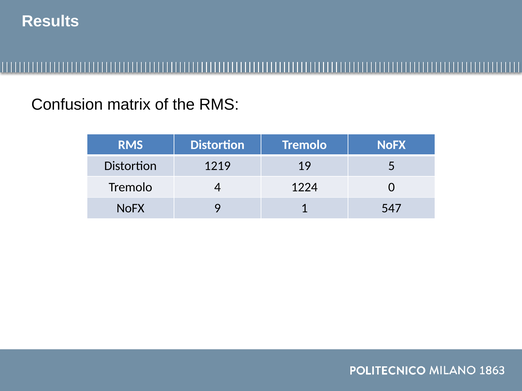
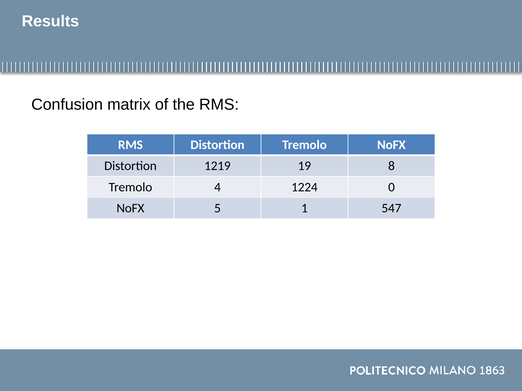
5: 5 -> 8 (391, 166)
9: 9 -> 5 (217, 209)
